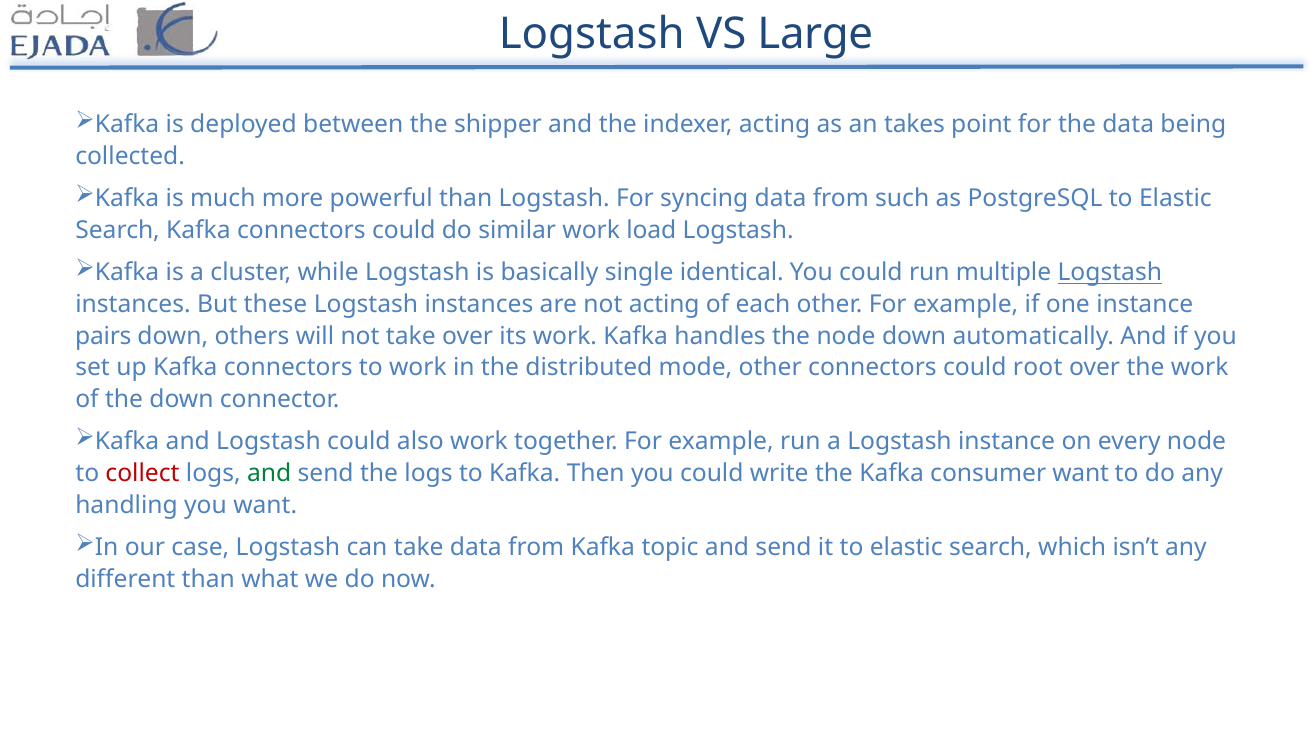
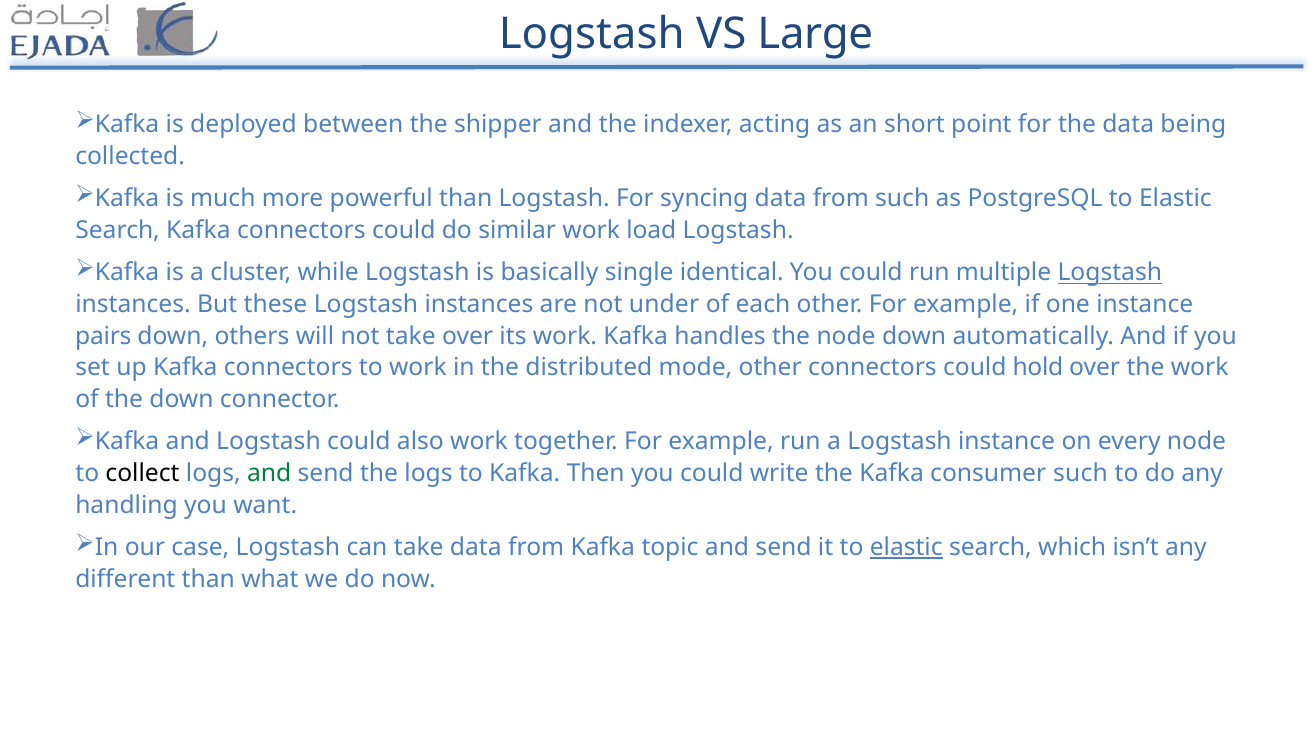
takes: takes -> short (914, 124)
not acting: acting -> under (664, 304)
root: root -> hold (1038, 368)
collect colour: red -> black (142, 473)
consumer want: want -> such (1080, 473)
elastic underline: none -> present (906, 548)
